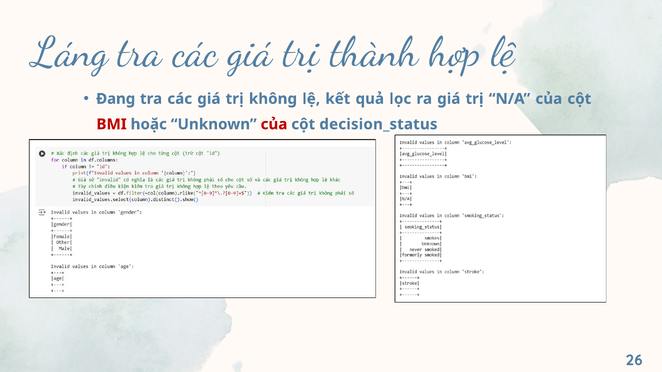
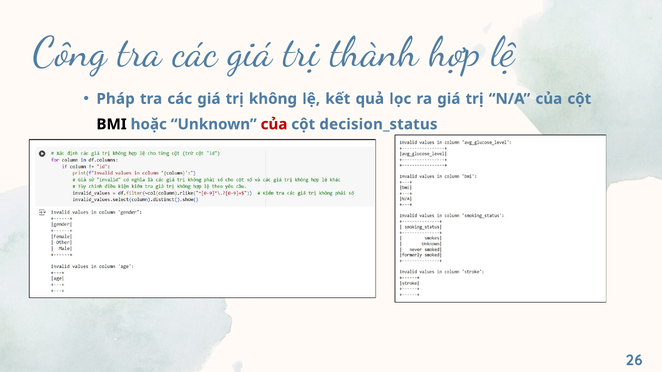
Láng: Láng -> Công (70, 52)
Đang: Đang -> Pháp (116, 99)
BMI colour: red -> black (112, 124)
